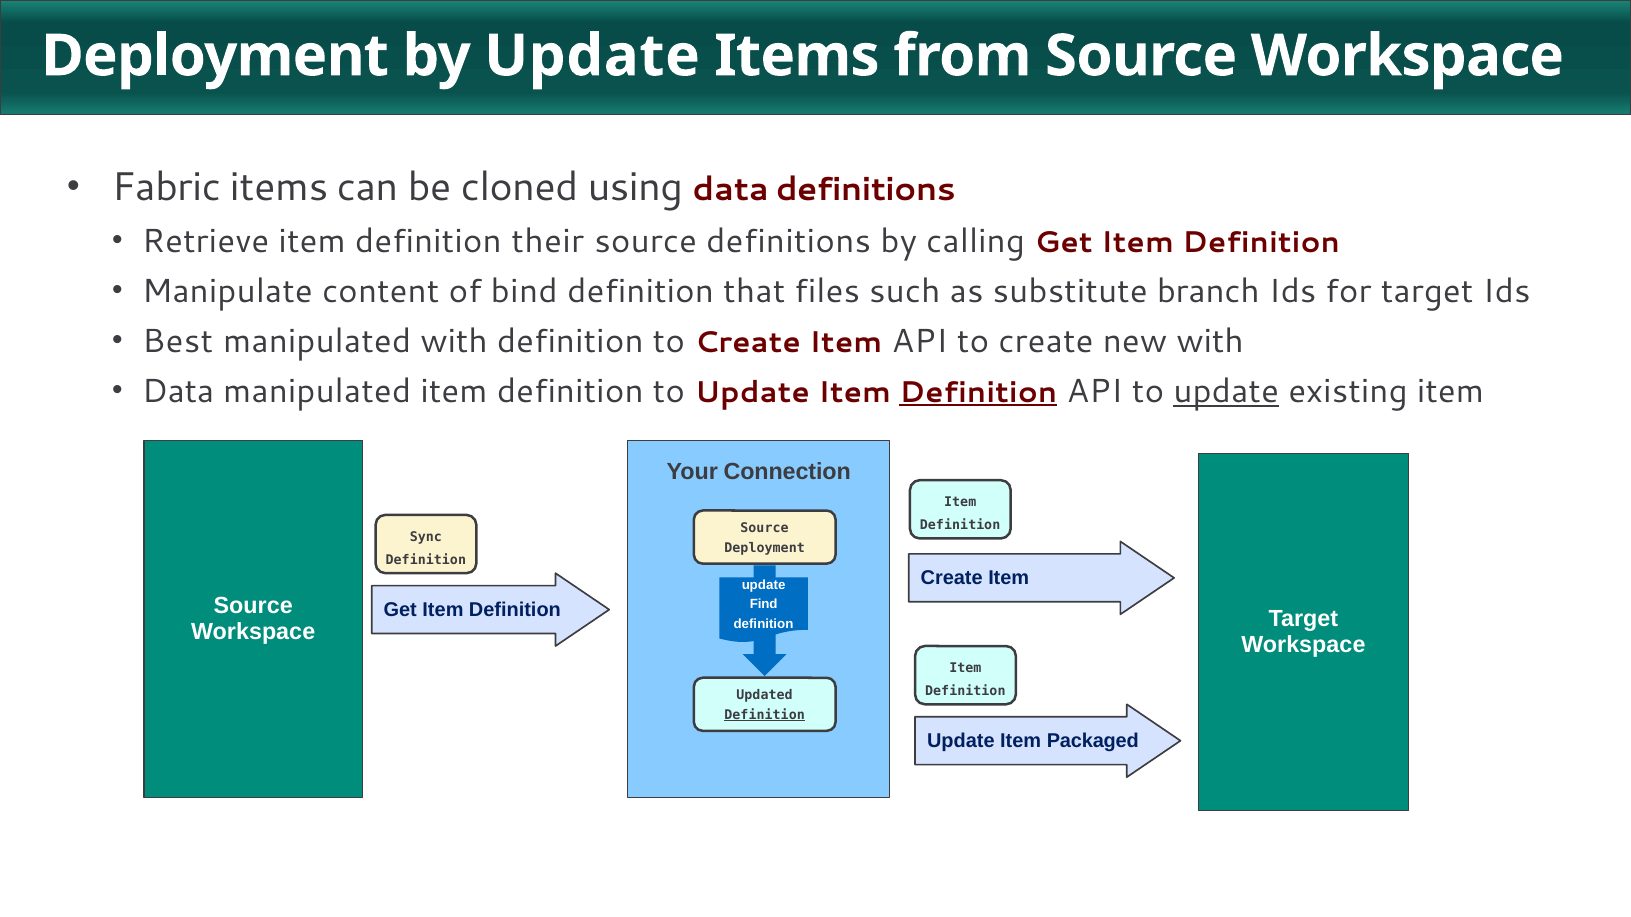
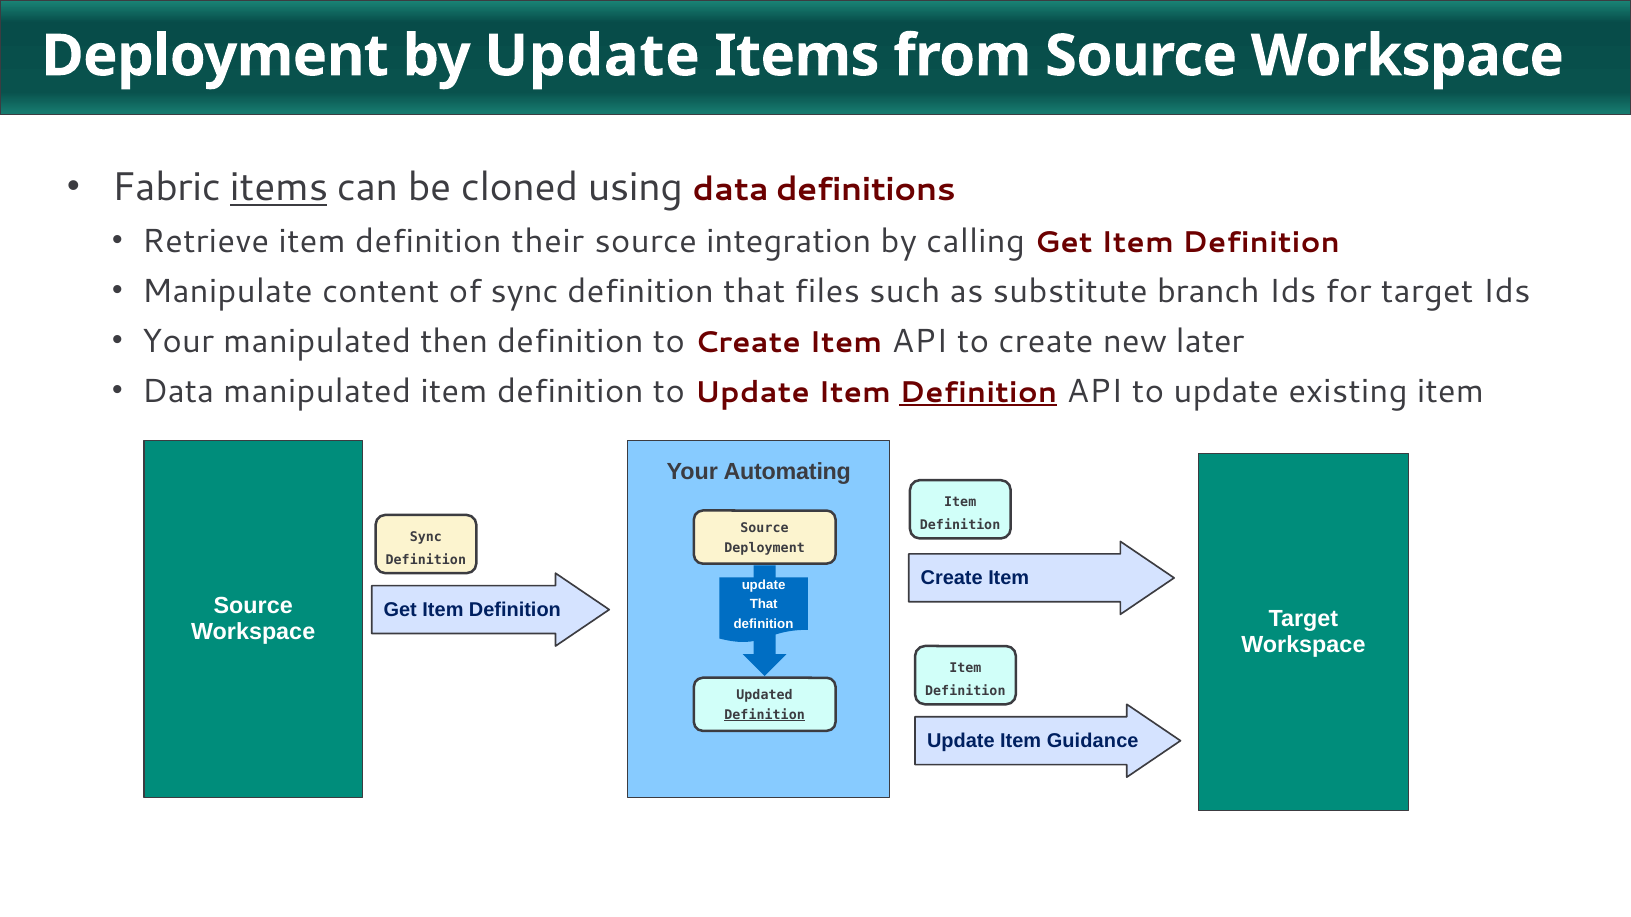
items underline: none -> present (279, 188)
source definitions: definitions -> integration (789, 241)
of bind: bind -> sync (525, 291)
Best: Best -> Your (178, 341)
manipulated with: with -> then (454, 341)
new with: with -> later (1210, 341)
update underline: present -> none (1226, 391)
Connection: Connection -> Automating (787, 472)
Find: Find -> That (764, 605)
Packaged: Packaged -> Guidance (1093, 741)
